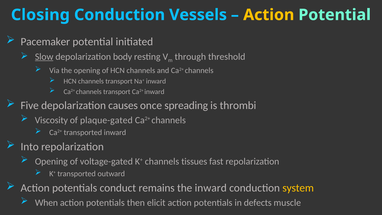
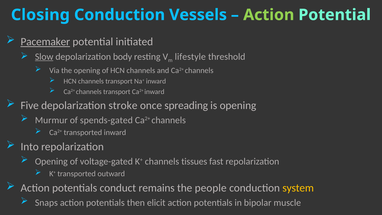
Action colour: yellow -> light green (269, 15)
Pacemaker underline: none -> present (45, 42)
through: through -> lifestyle (190, 57)
causes: causes -> stroke (123, 105)
is thrombi: thrombi -> opening (238, 105)
Viscosity: Viscosity -> Murmur (51, 120)
plaque-gated: plaque-gated -> spends-gated (106, 120)
the inward: inward -> people (211, 188)
When: When -> Snaps (46, 203)
defects: defects -> bipolar (258, 203)
